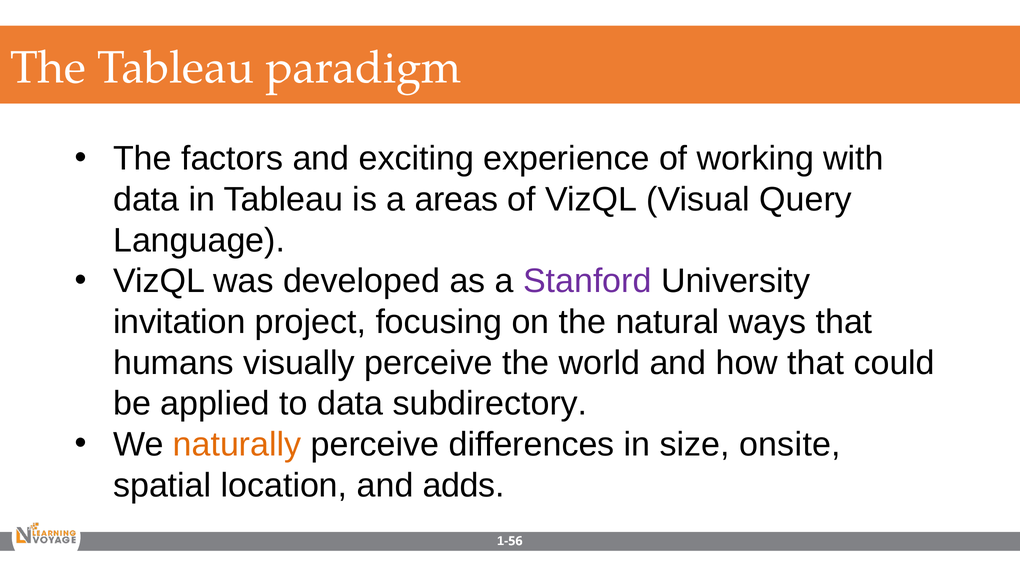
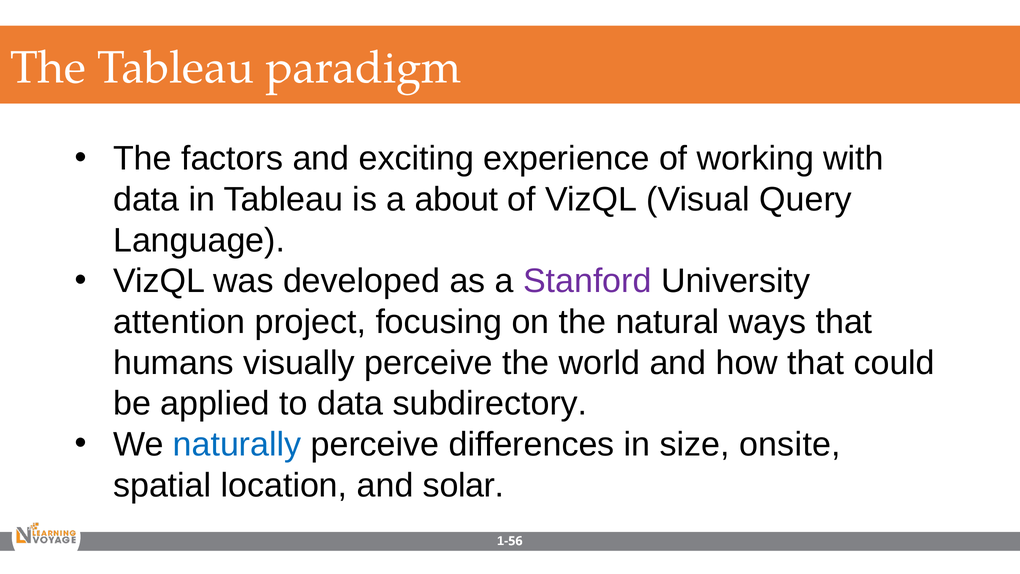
areas: areas -> about (456, 199)
invitation: invitation -> attention (179, 322)
naturally colour: orange -> blue (237, 444)
adds: adds -> solar (464, 485)
